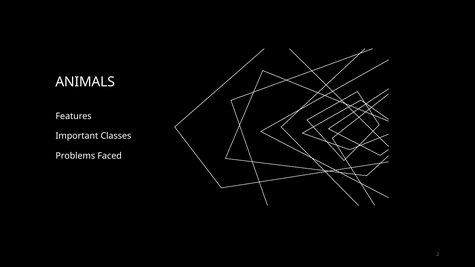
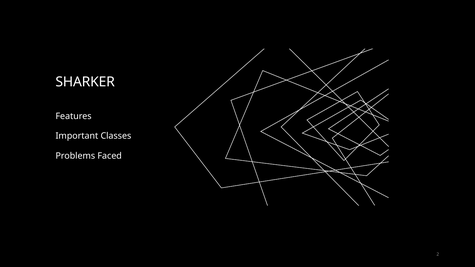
ANIMALS: ANIMALS -> SHARKER (85, 82)
